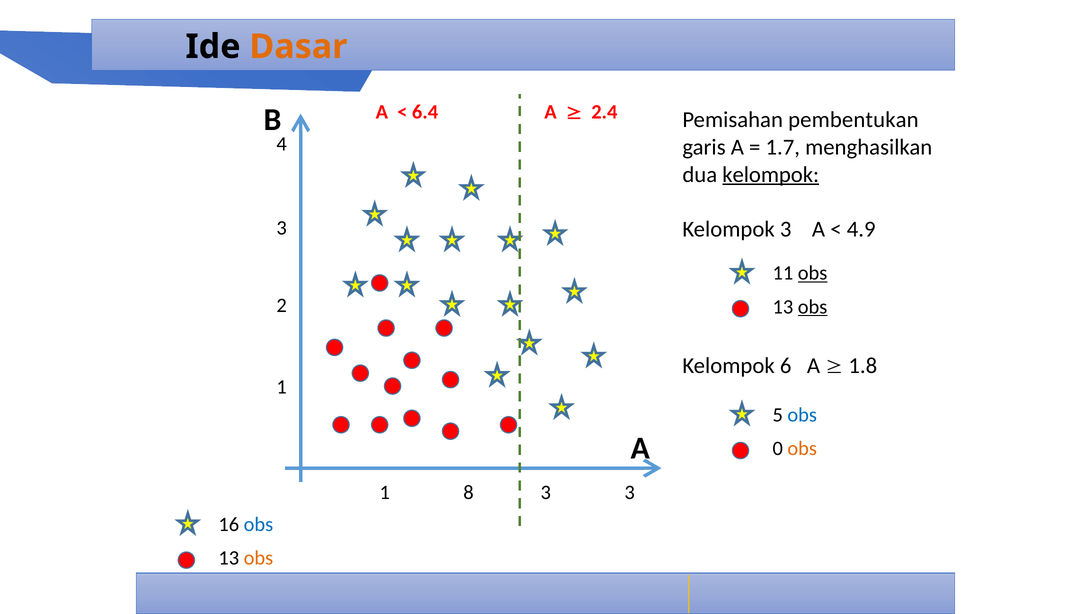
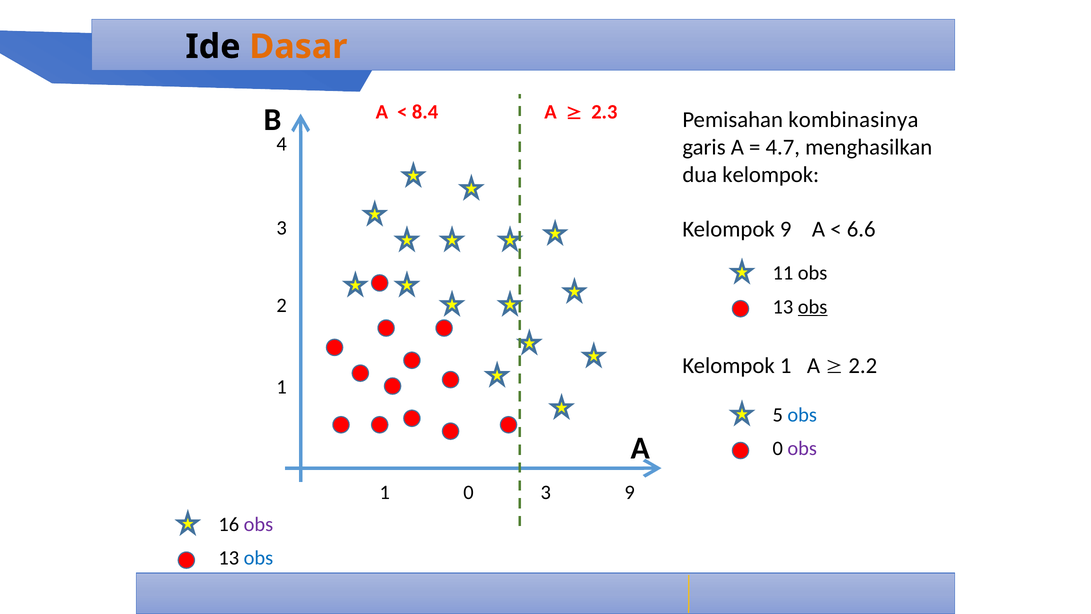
6.4: 6.4 -> 8.4 (425, 112)
2.4: 2.4 -> 2.3 (604, 112)
pembentukan: pembentukan -> kombinasinya (853, 120)
1.7: 1.7 -> 4.7 (783, 147)
kelompok underline: present -> none (771, 174)
Kelompok 3: 3 -> 9 (786, 229)
4.9: 4.9 -> 6.6 (861, 229)
obs underline: present -> none (813, 273)
Kelompok 6: 6 -> 1 (786, 365)
1.8: 1.8 -> 2.2 (863, 365)
obs colour: orange -> purple (802, 448)
1 8: 8 -> 0 (468, 492)
3 3: 3 -> 9 (630, 492)
obs colour: blue -> purple (258, 524)
obs colour: orange -> blue (258, 558)
